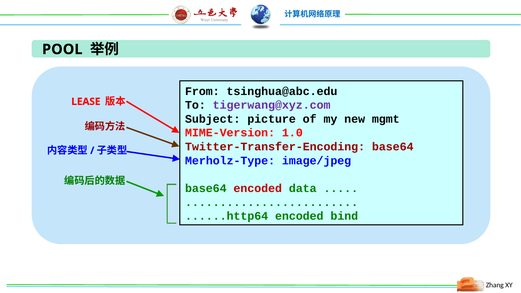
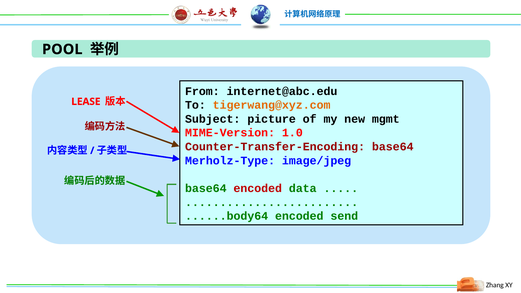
tsinghua@abc.edu: tsinghua@abc.edu -> internet@abc.edu (282, 91)
tigerwang@xyz.com colour: purple -> orange (272, 105)
Twitter-Transfer-Encoding: Twitter-Transfer-Encoding -> Counter-Transfer-Encoding (275, 147)
......http64: ......http64 -> ......body64 (227, 216)
bind: bind -> send (344, 216)
